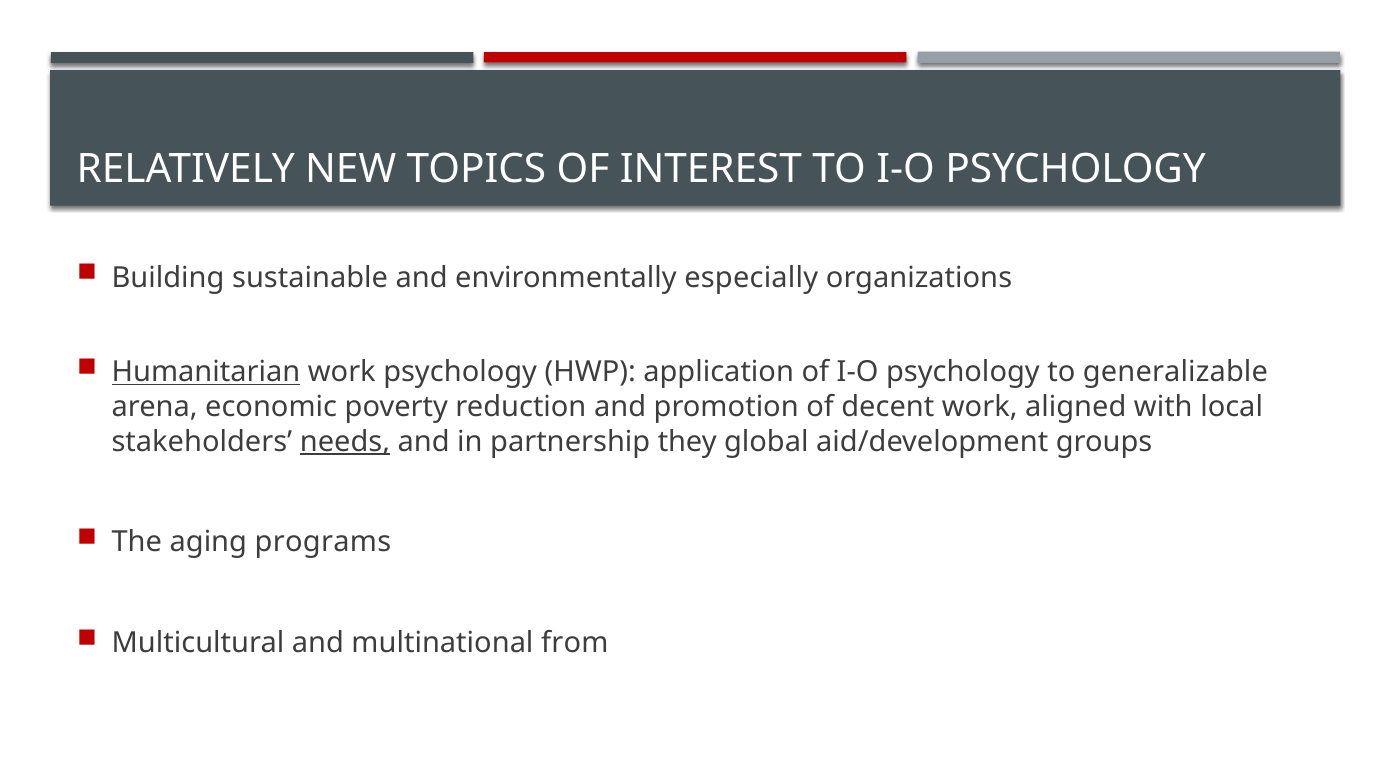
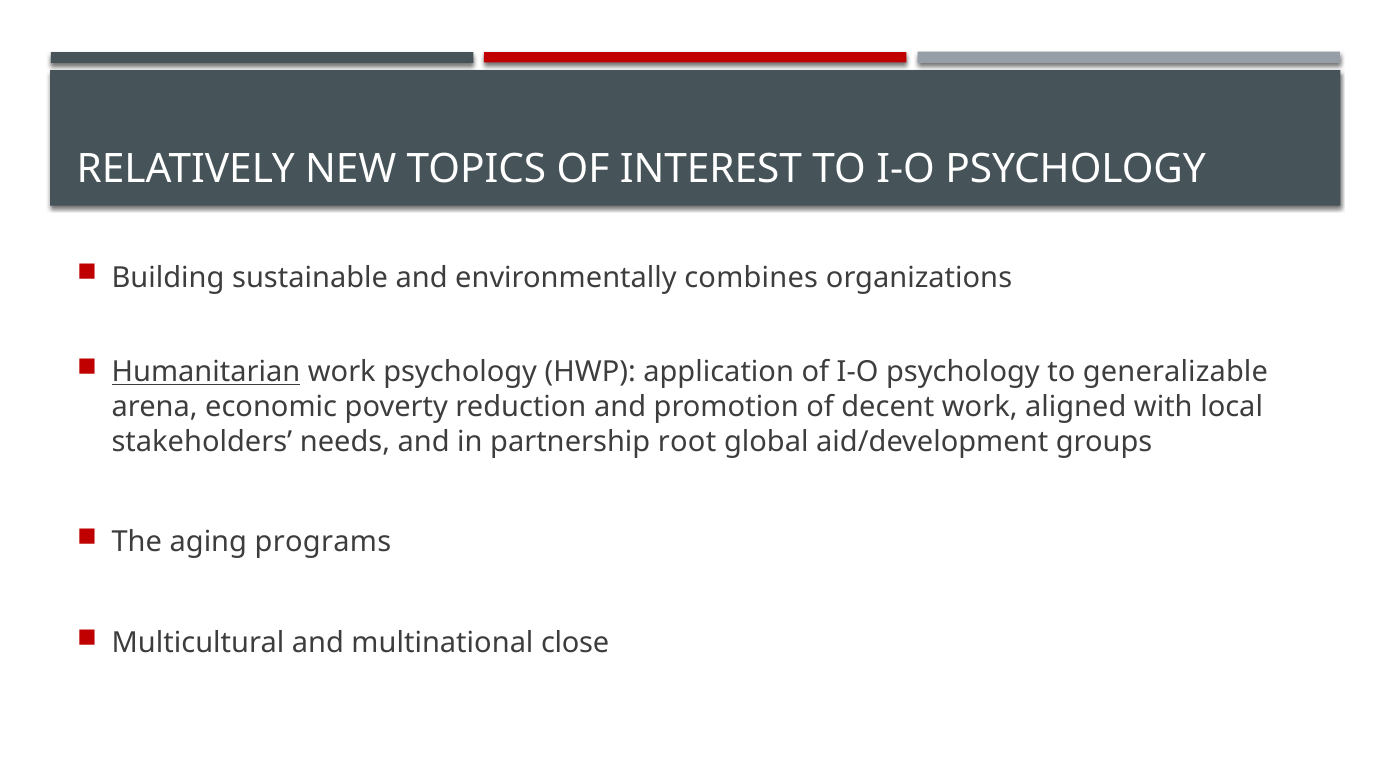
especially: especially -> combines (751, 278)
needs underline: present -> none (345, 442)
they: they -> root (687, 442)
from: from -> close (575, 644)
